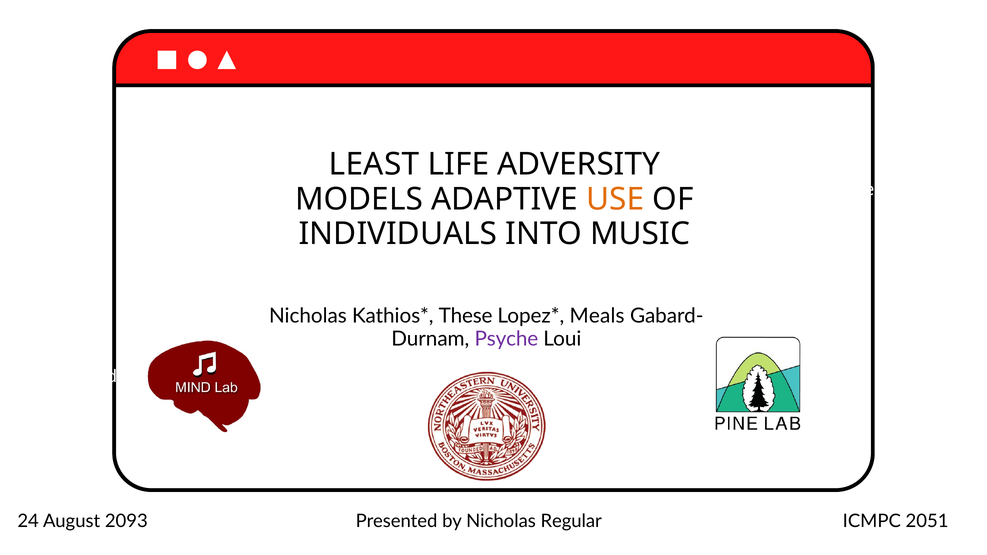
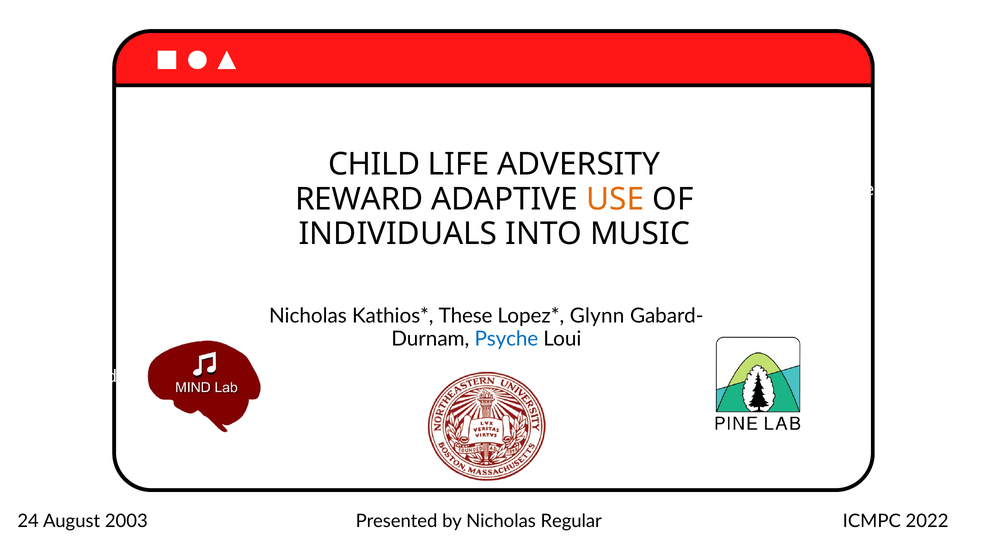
LEAST: LEAST -> CHILD (374, 164)
MODELS: MODELS -> REWARD (359, 199)
Meals: Meals -> Glynn (597, 316)
Psyche colour: purple -> blue (506, 339)
2093: 2093 -> 2003 (126, 521)
2051: 2051 -> 2022 (927, 521)
